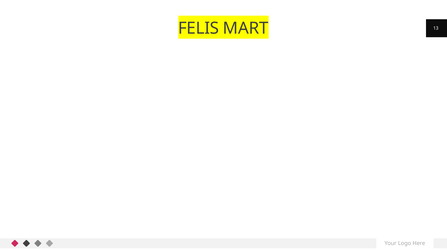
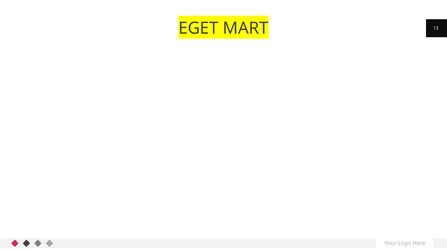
FELIS: FELIS -> EGET (198, 28)
